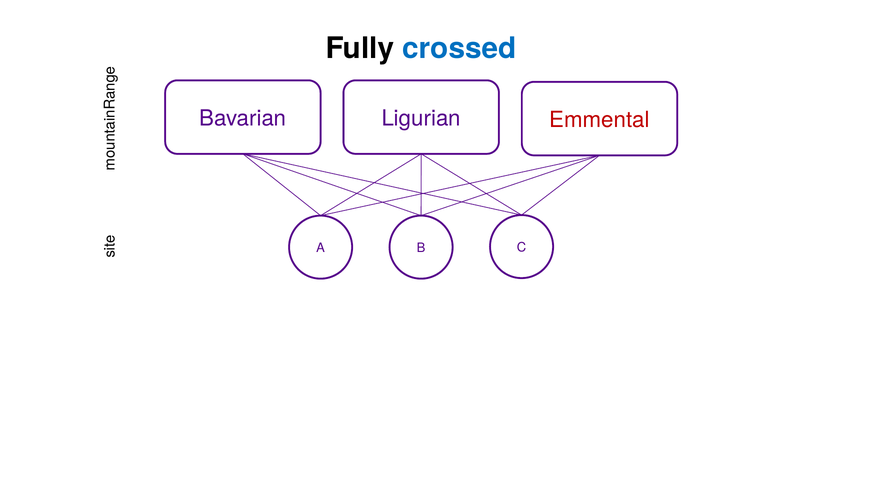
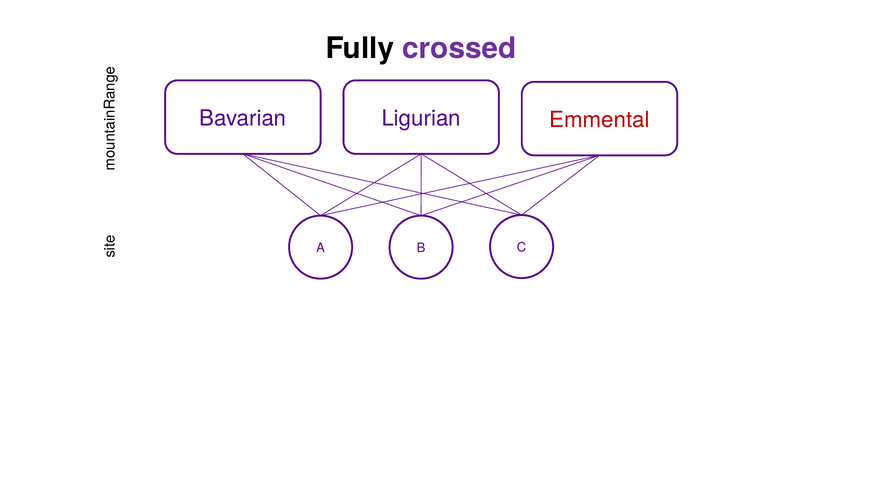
crossed colour: blue -> purple (459, 49)
